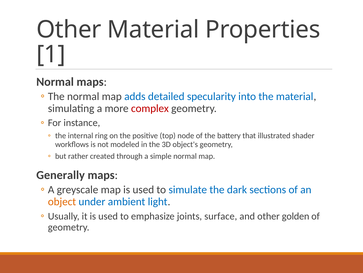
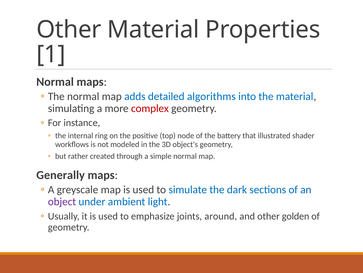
specularity: specularity -> algorithms (211, 96)
object colour: orange -> purple (62, 201)
surface: surface -> around (221, 216)
